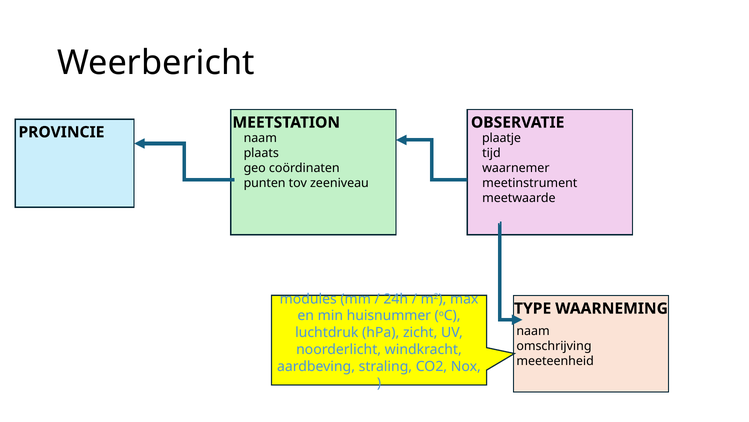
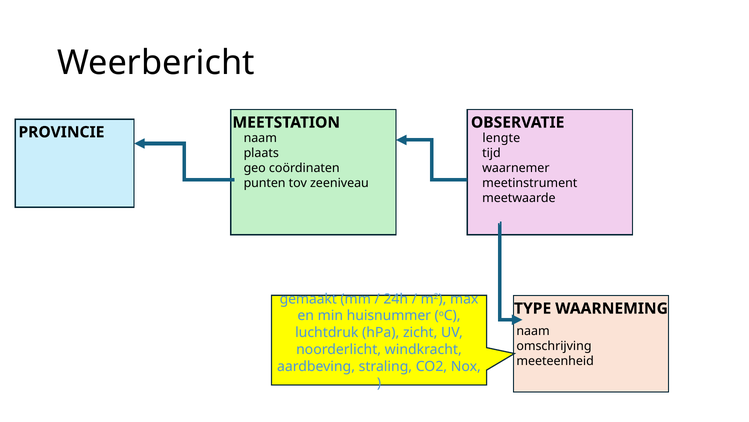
plaatje: plaatje -> lengte (501, 138)
modules: modules -> gemaakt (308, 298)
